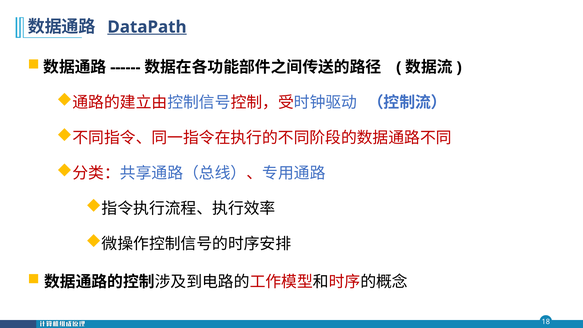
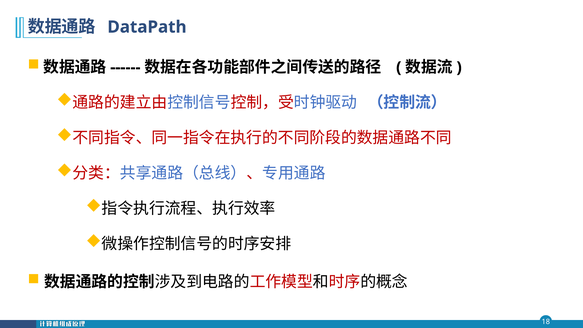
DataPath underline: present -> none (147, 27)
